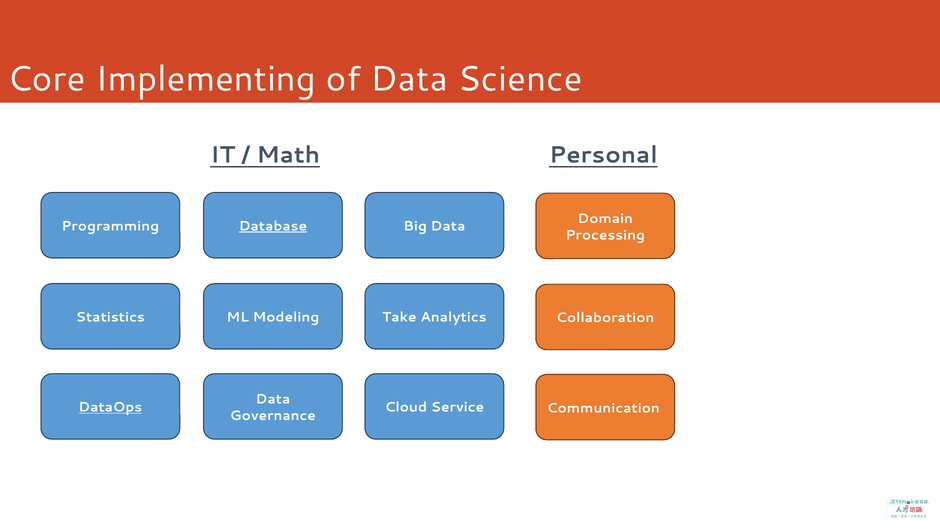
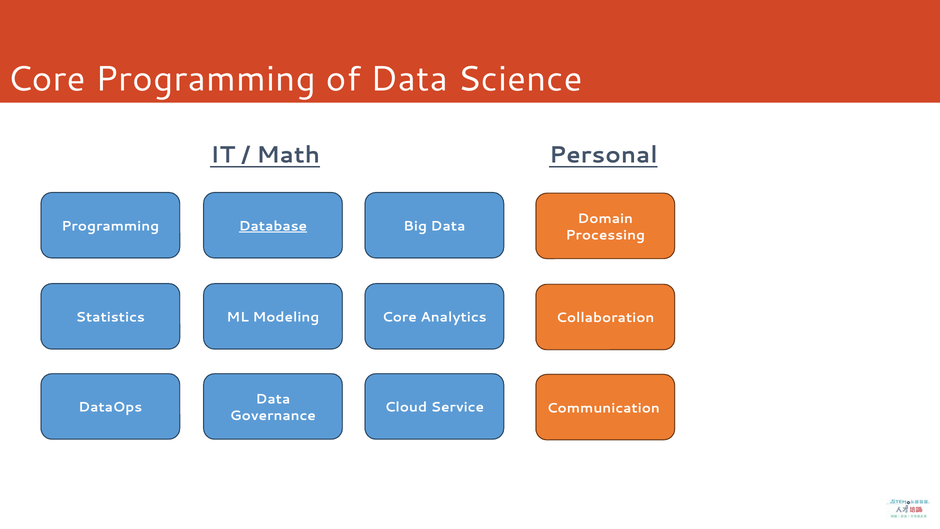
Core Implementing: Implementing -> Programming (206, 79)
Modeling Take: Take -> Core (399, 317)
DataOps underline: present -> none (110, 407)
